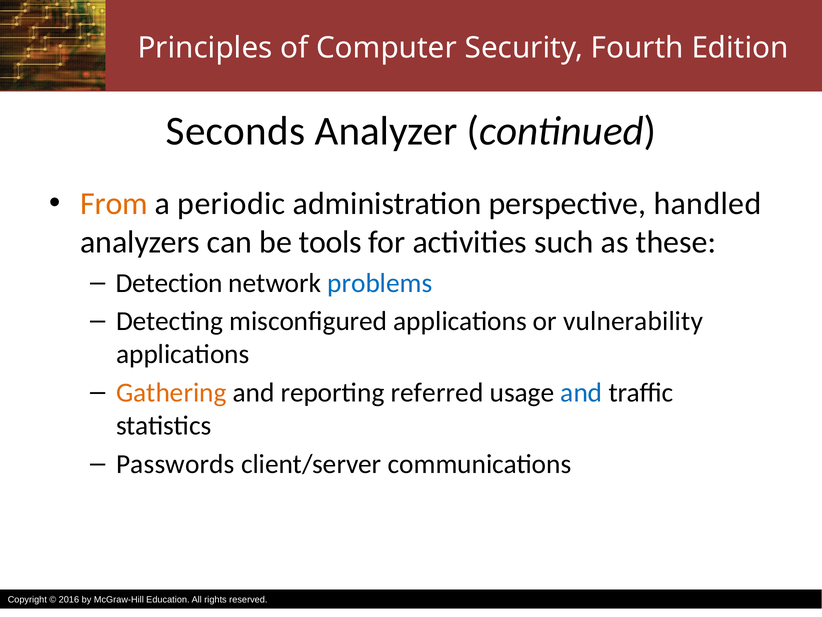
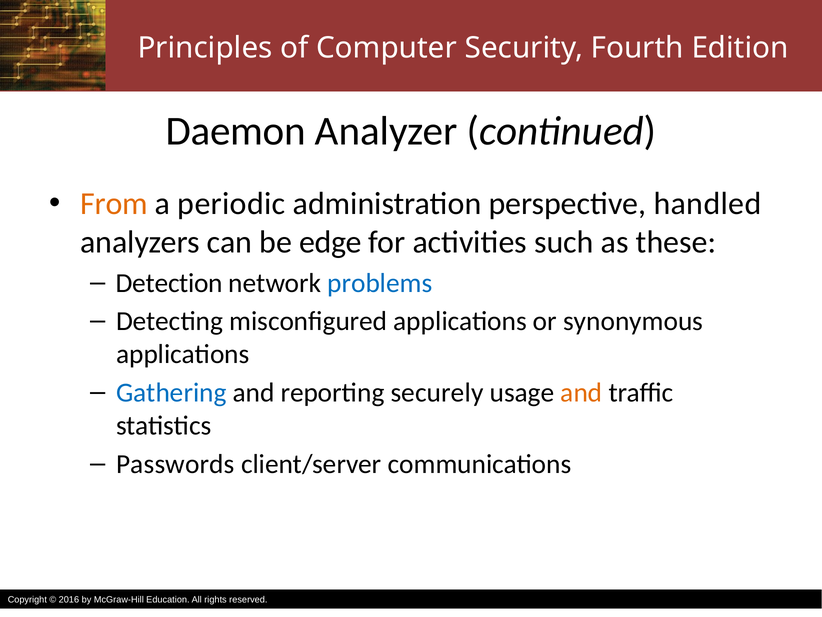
Seconds: Seconds -> Daemon (236, 131)
tools: tools -> edge (330, 242)
vulnerability: vulnerability -> synonymous (633, 321)
Gathering colour: orange -> blue (171, 392)
referred: referred -> securely (437, 392)
and colour: blue -> orange (581, 392)
